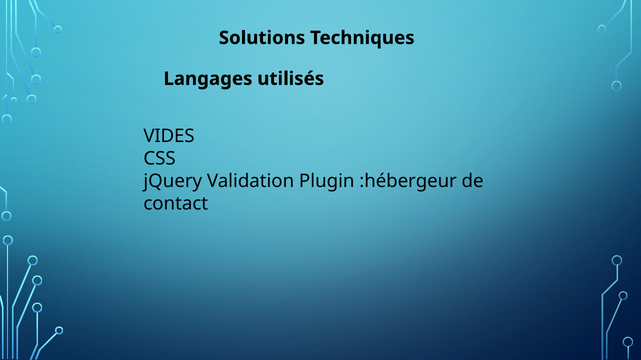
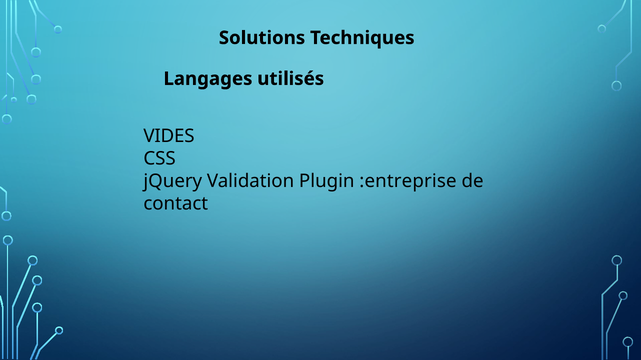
:hébergeur: :hébergeur -> :entreprise (408, 181)
